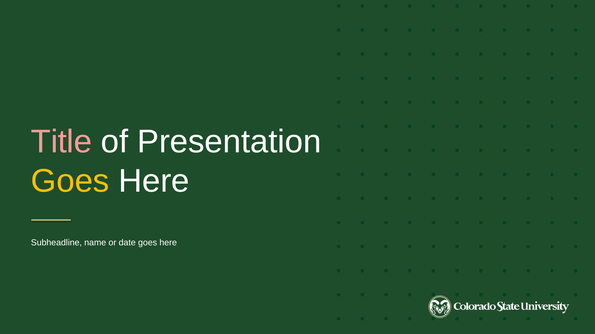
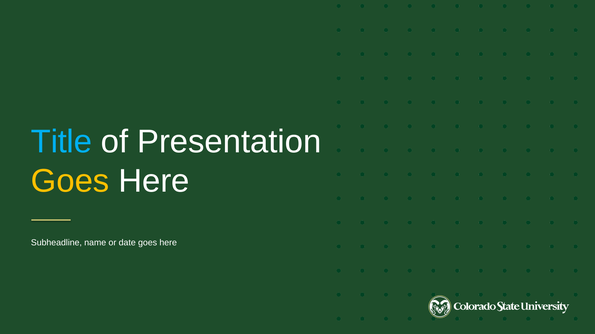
Title colour: pink -> light blue (61, 142)
